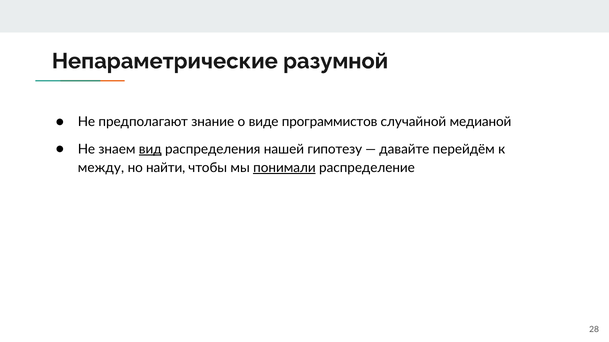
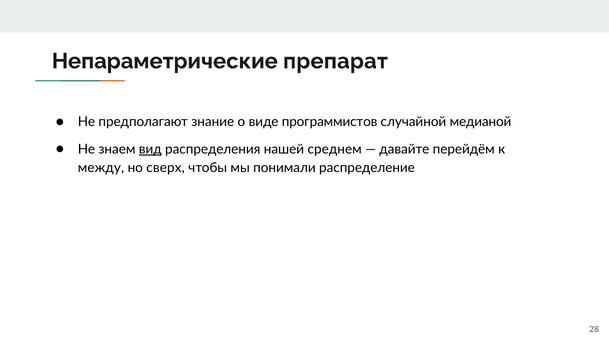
разумной: разумной -> препарат (335, 61)
гипотезу: гипотезу -> среднем (335, 149)
найти: найти -> сверх (166, 168)
понимали underline: present -> none (284, 168)
